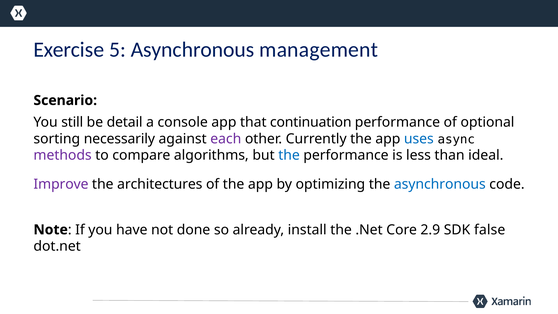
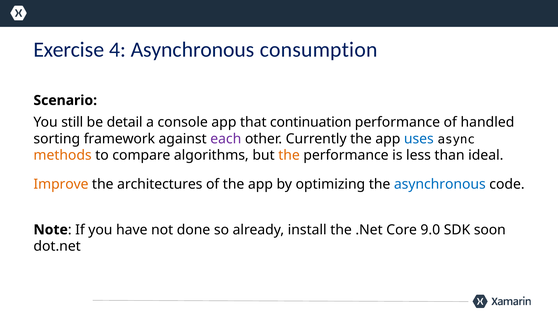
5: 5 -> 4 (118, 50)
management: management -> consumption (319, 50)
optional: optional -> handled (487, 122)
necessarily: necessarily -> framework (119, 139)
methods colour: purple -> orange (63, 155)
the colour: blue -> orange (289, 155)
Improve colour: purple -> orange (61, 184)
2.9: 2.9 -> 9.0 (430, 230)
false: false -> soon (490, 230)
